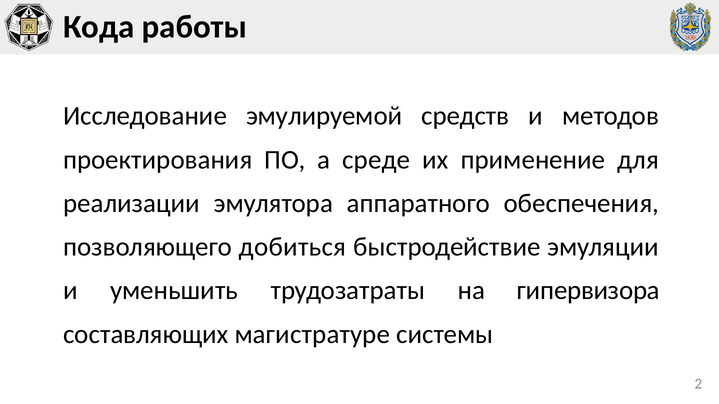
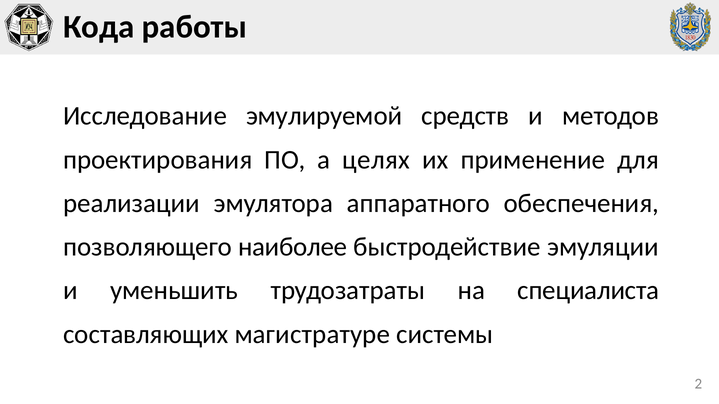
среде: среде -> целях (376, 160)
добиться: добиться -> наиболее (293, 247)
гипервизора: гипервизора -> специалиста (588, 291)
